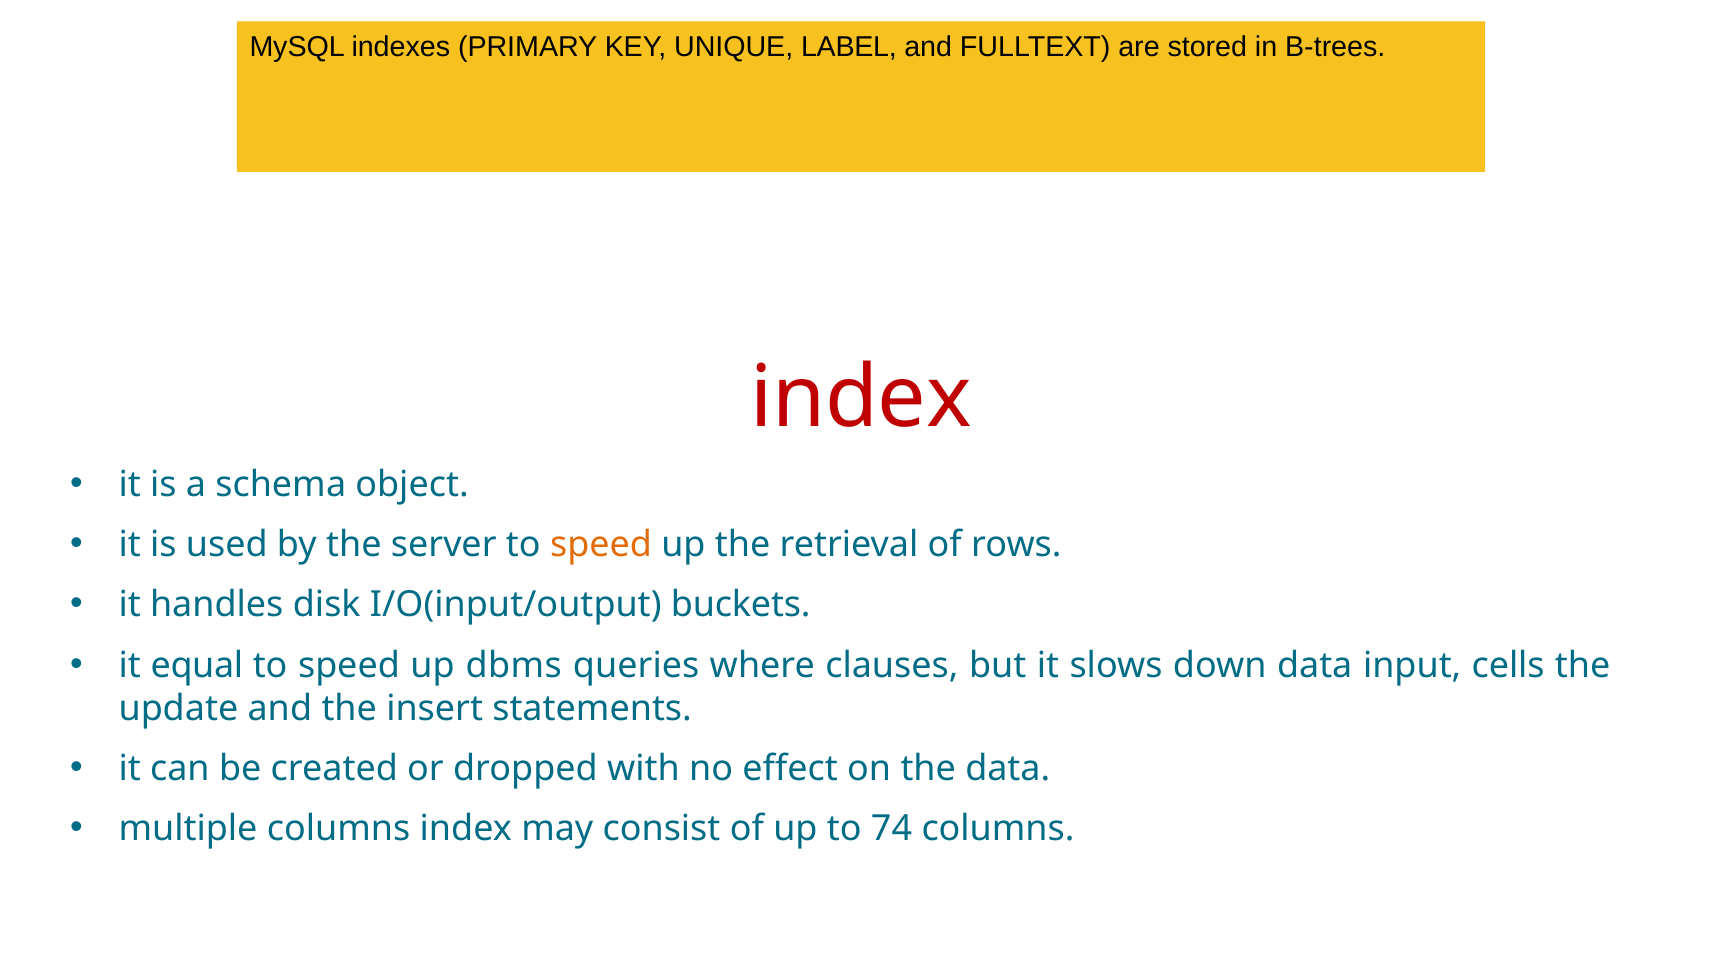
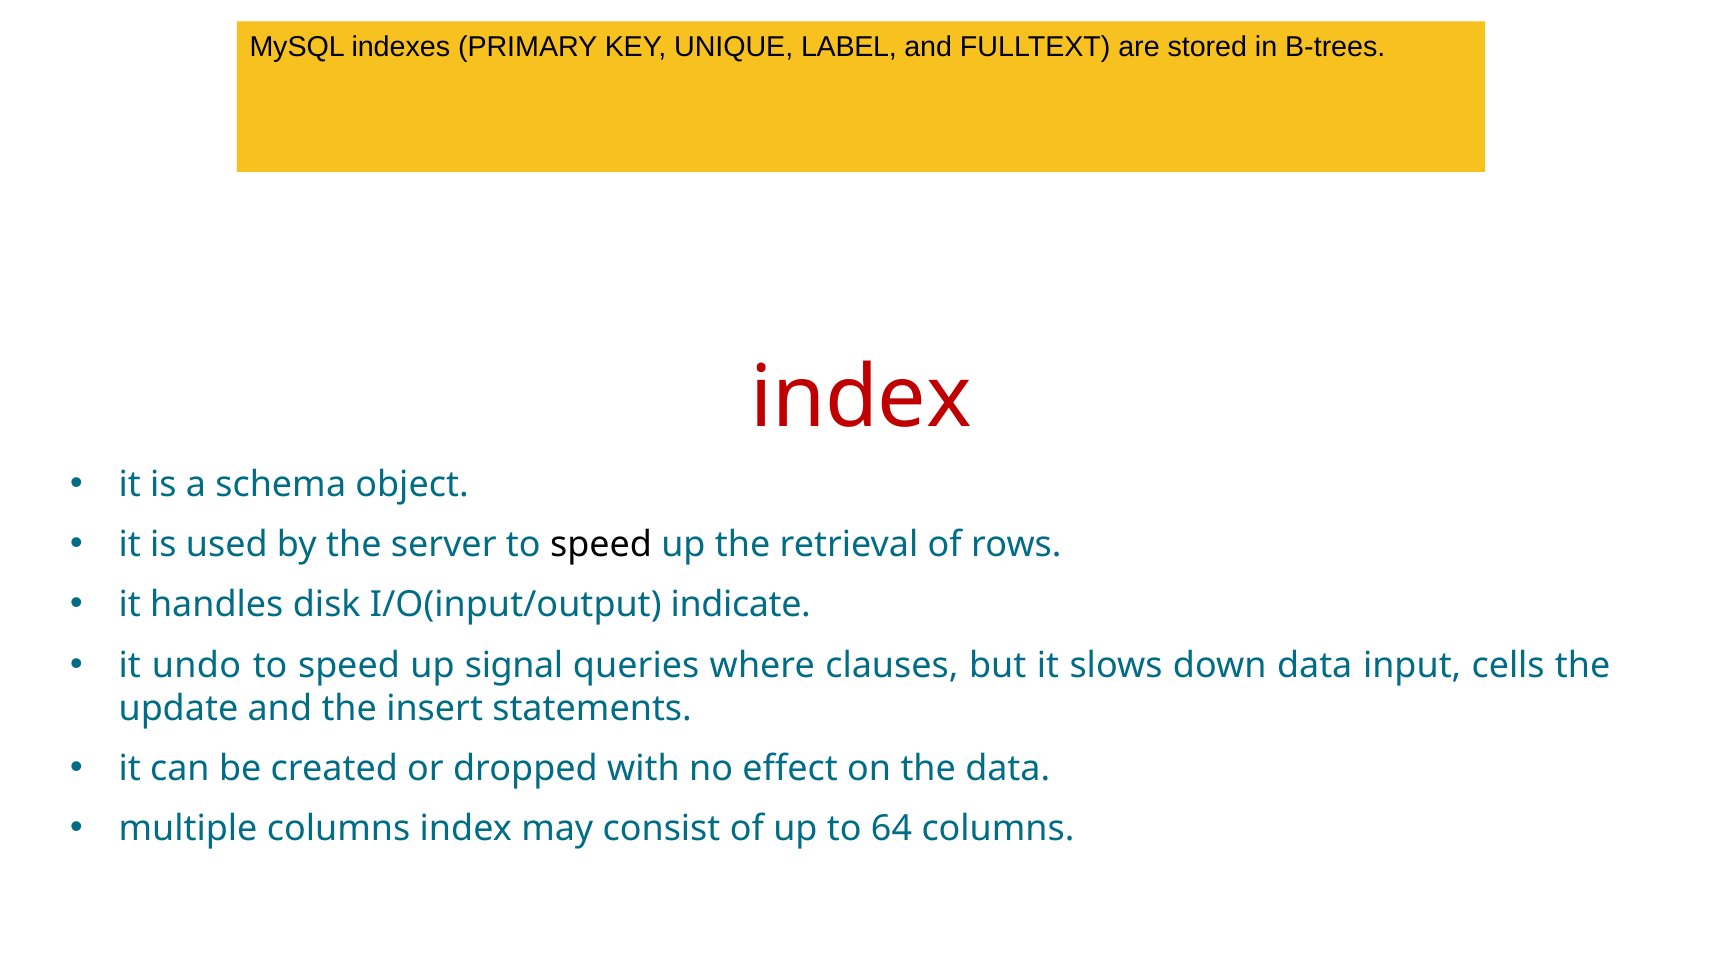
speed colour: orange -> black (601, 544)
buckets: buckets -> indicate (741, 605)
equal: equal -> undo (197, 665)
dbms: dbms -> signal (514, 665)
74: 74 -> 64 (892, 829)
